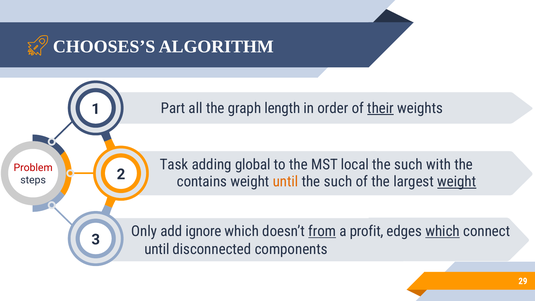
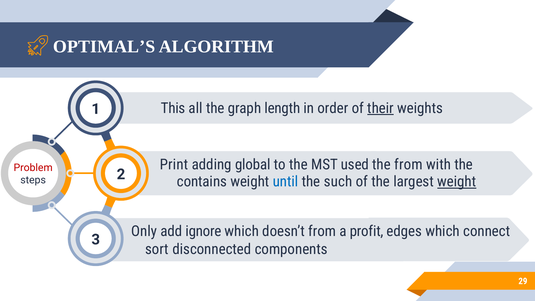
CHOOSES’S: CHOOSES’S -> OPTIMAL’S (104, 47)
Part: Part -> This (173, 108)
Task: Task -> Print (174, 164)
local: local -> used (355, 164)
such: such -> from (408, 164)
until colour: orange -> blue (286, 182)
from underline: present -> none (322, 231)
which underline: present -> none (443, 231)
until: until -> sort (157, 249)
